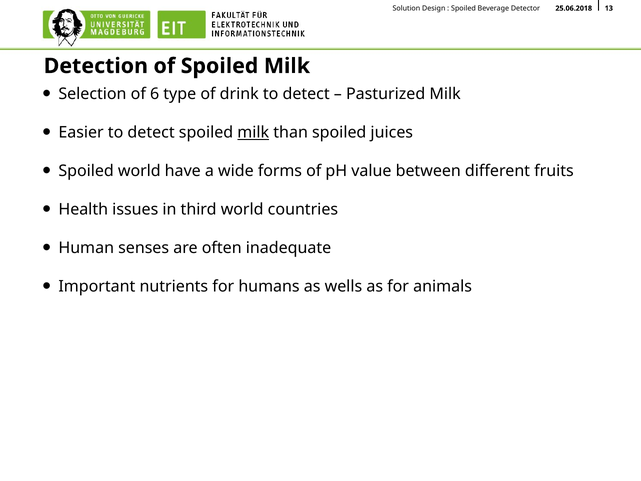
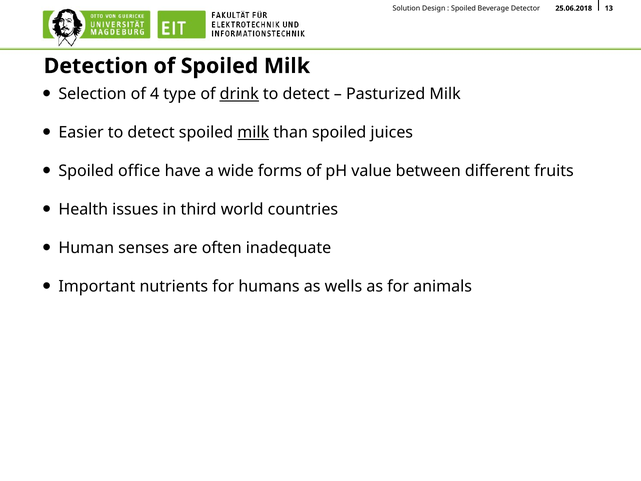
6: 6 -> 4 (155, 94)
drink underline: none -> present (239, 94)
Spoiled world: world -> office (139, 171)
